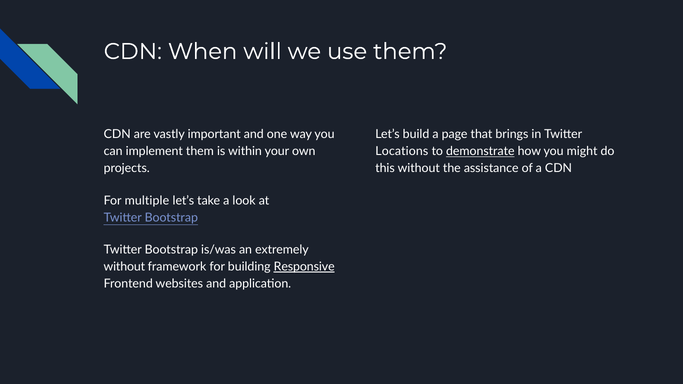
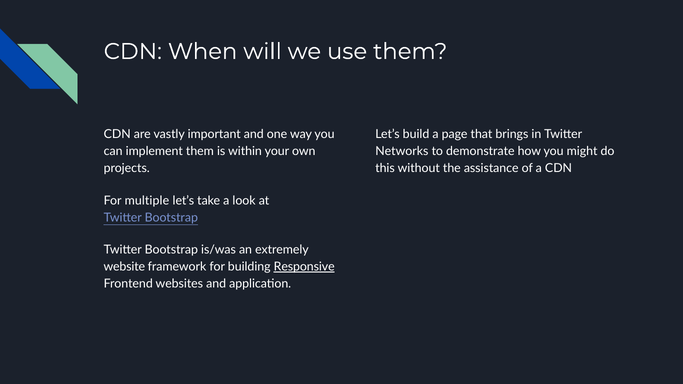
Locations: Locations -> Networks (402, 151)
demonstrate underline: present -> none (480, 151)
without: without -> website (124, 267)
